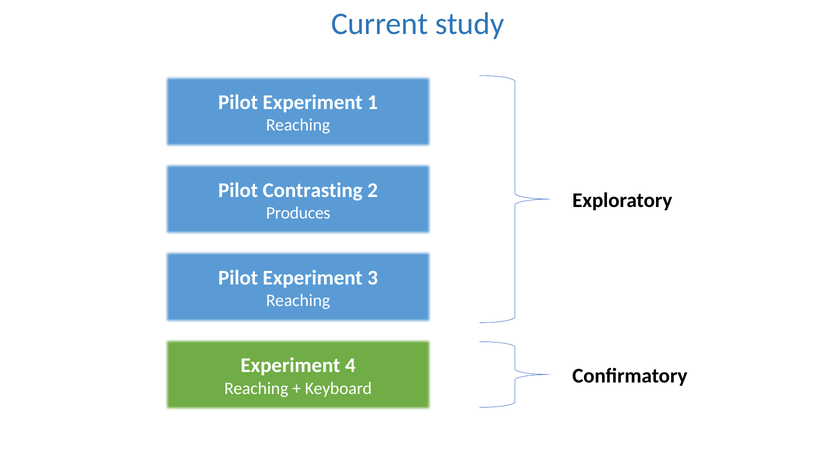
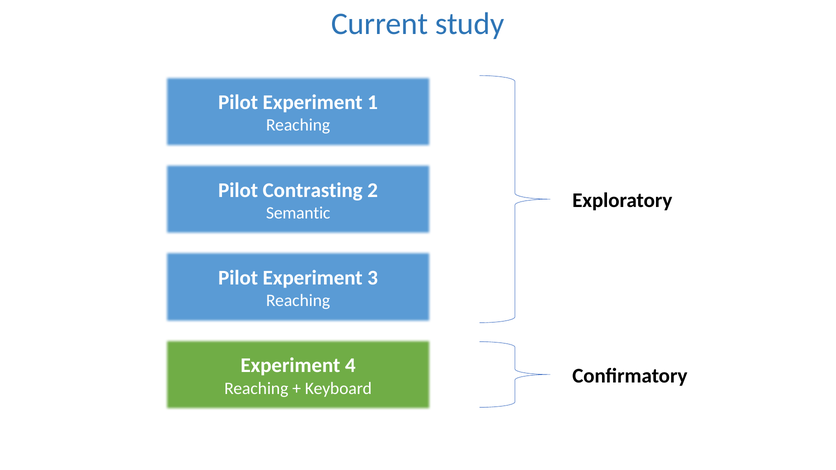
Produces: Produces -> Semantic (298, 213)
